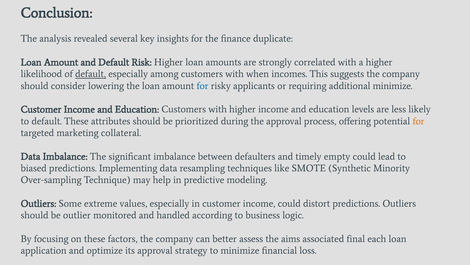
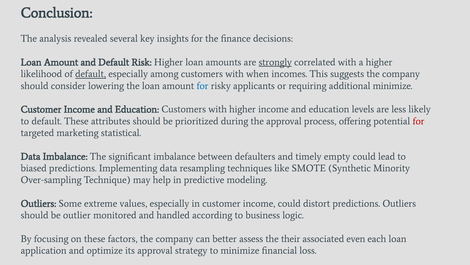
duplicate: duplicate -> decisions (273, 39)
strongly underline: none -> present (275, 62)
for colour: orange -> red (419, 121)
collateral: collateral -> statistical (121, 133)
aims: aims -> their (291, 238)
final: final -> even (356, 238)
